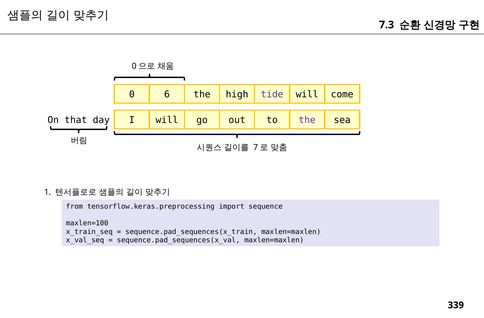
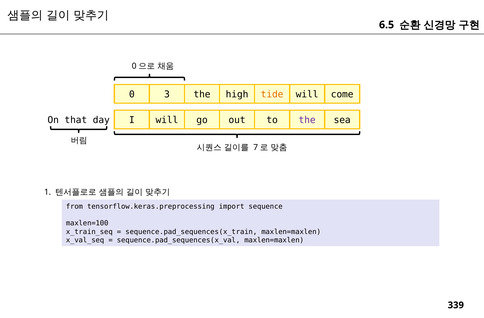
7.3: 7.3 -> 6.5 (387, 25)
6: 6 -> 3 (167, 94)
tide colour: purple -> orange (272, 94)
